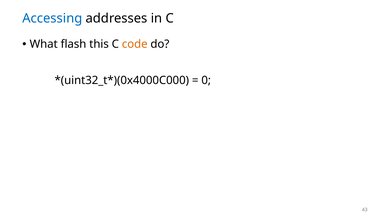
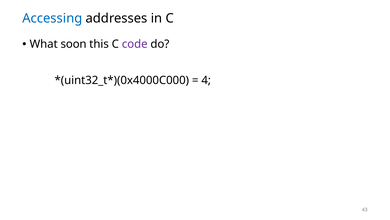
flash: flash -> soon (74, 44)
code colour: orange -> purple (135, 44)
0: 0 -> 4 (206, 80)
